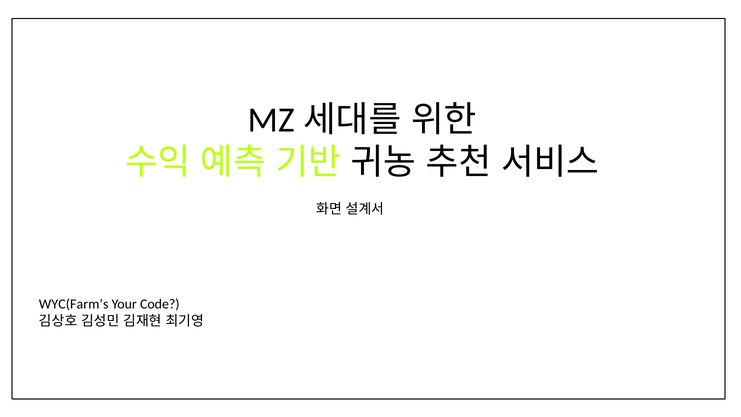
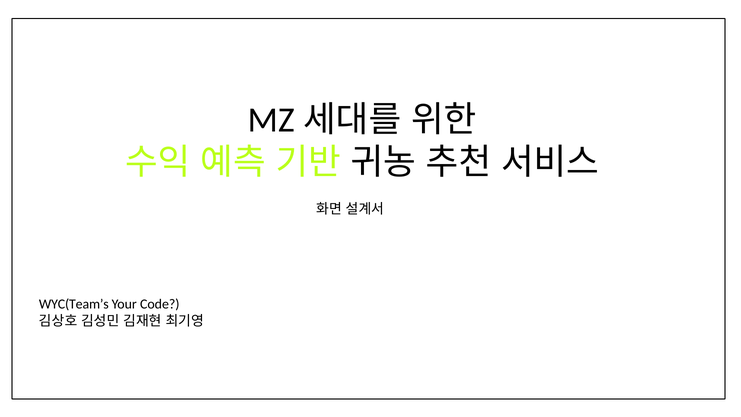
WYC(Farm’s: WYC(Farm’s -> WYC(Team’s (74, 304)
